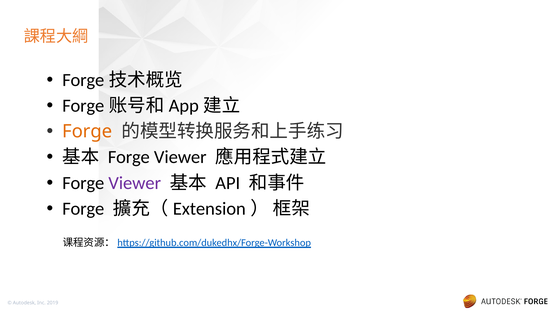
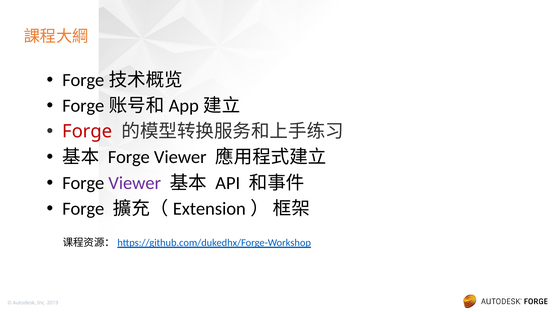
Forge colour: orange -> red (87, 132)
